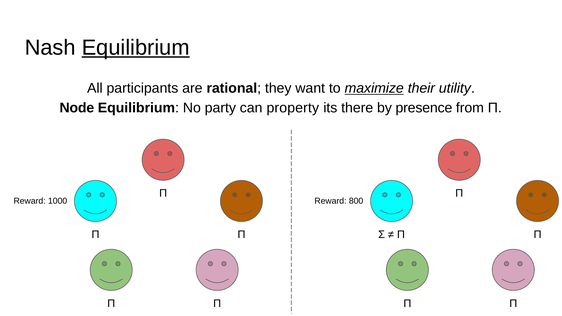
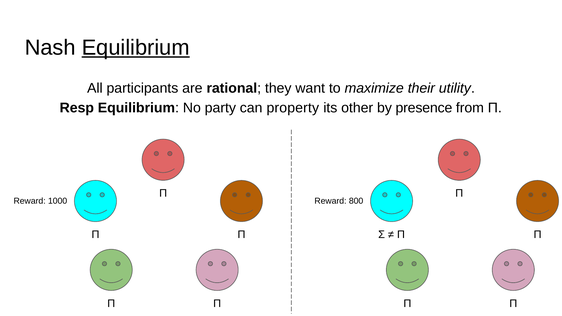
maximize underline: present -> none (374, 88)
Node: Node -> Resp (77, 108)
there: there -> other (357, 108)
